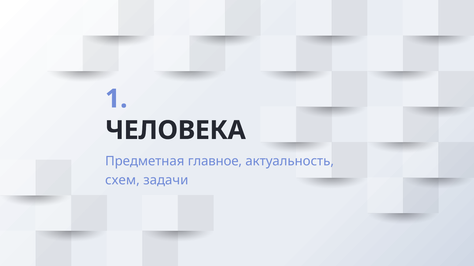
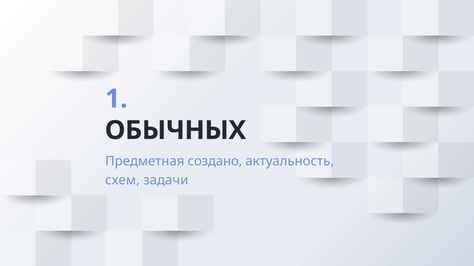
ЧЕЛОВЕКА: ЧЕЛОВЕКА -> ОБЫЧНЫХ (175, 131)
главное: главное -> создано (215, 162)
